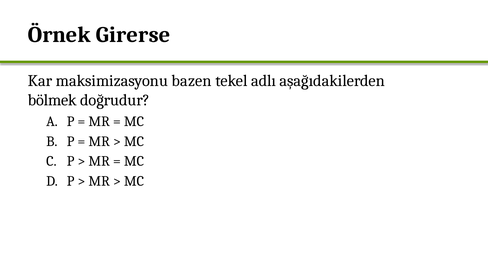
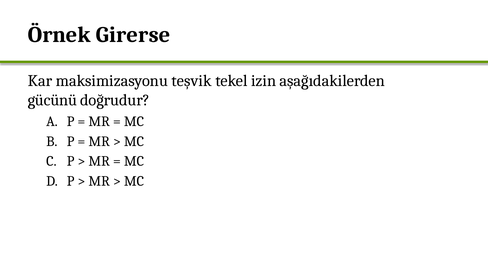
bazen: bazen -> teşvik (192, 81)
adlı: adlı -> izin (264, 81)
bölmek: bölmek -> gücünü (52, 100)
